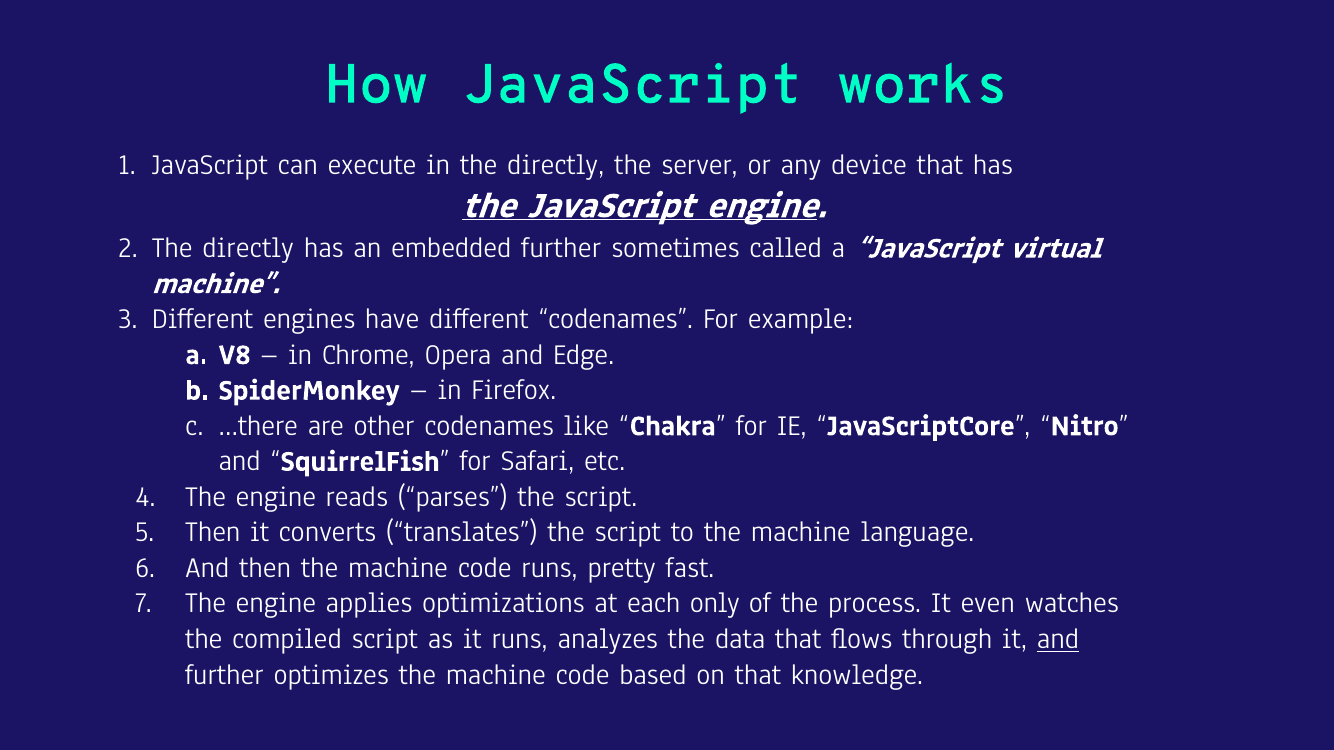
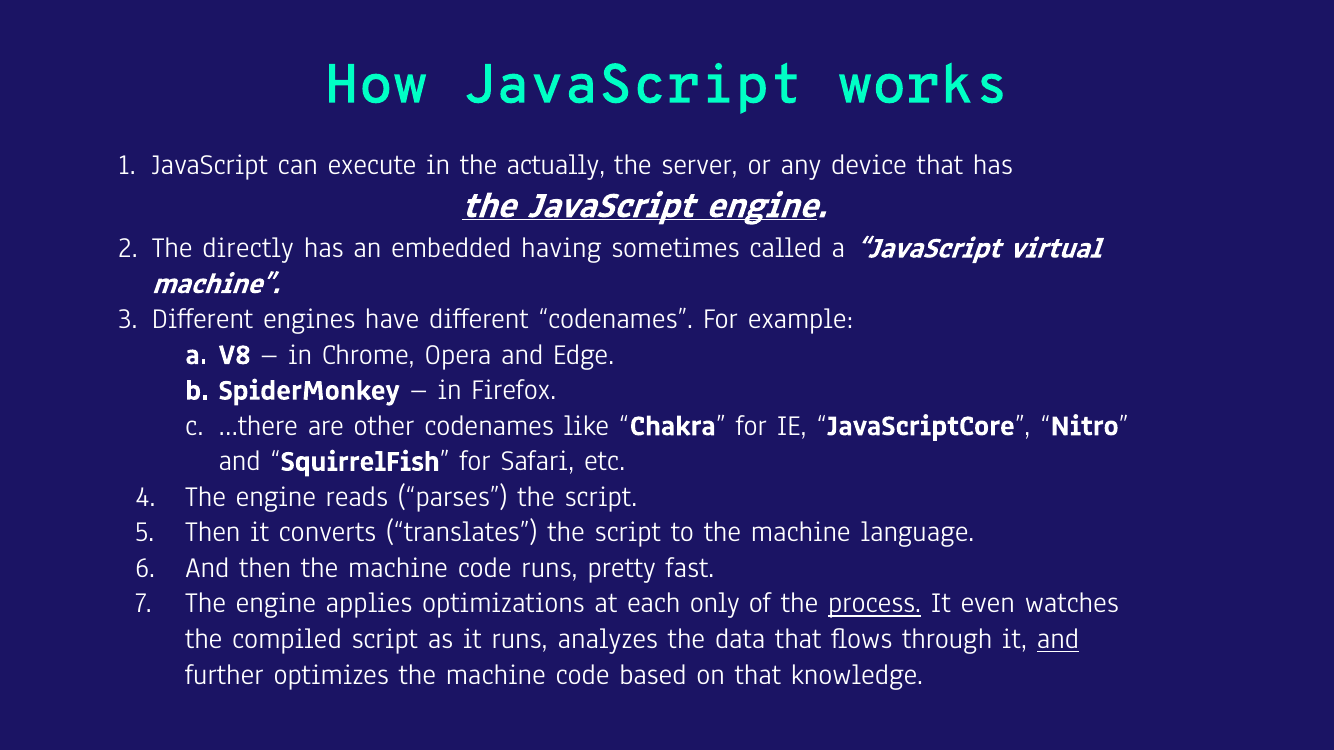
in the directly: directly -> actually (556, 165)
embedded further: further -> having (561, 248)
process underline: none -> present (875, 603)
